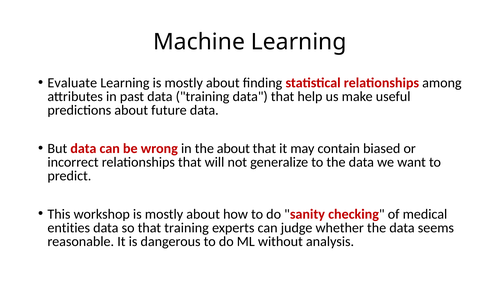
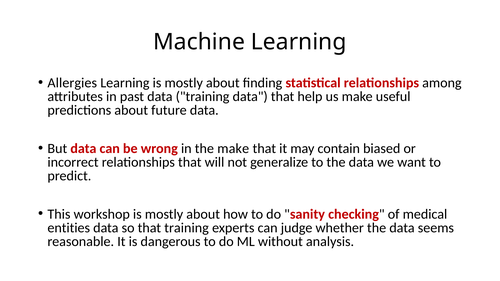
Evaluate: Evaluate -> Allergies (72, 83)
the about: about -> make (233, 149)
